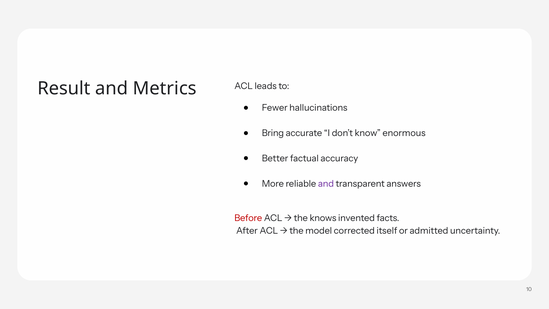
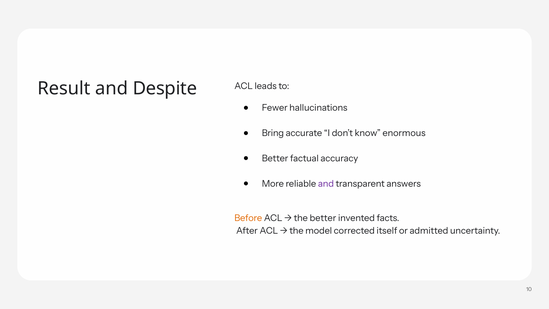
Metrics: Metrics -> Despite (165, 88)
Before colour: red -> orange (248, 218)
the knows: knows -> better (323, 218)
